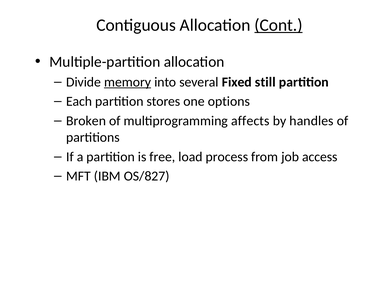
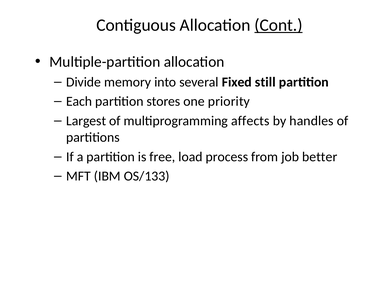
memory underline: present -> none (128, 82)
options: options -> priority (229, 101)
Broken: Broken -> Largest (86, 121)
access: access -> better (320, 157)
OS/827: OS/827 -> OS/133 (147, 176)
